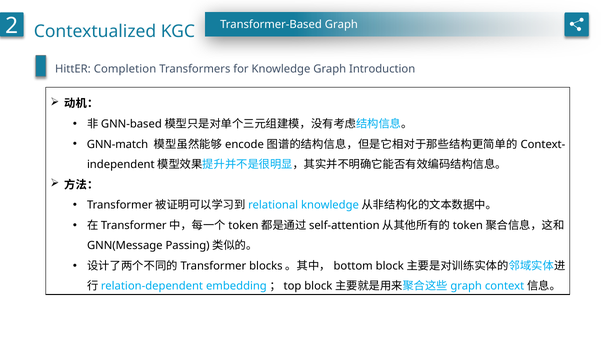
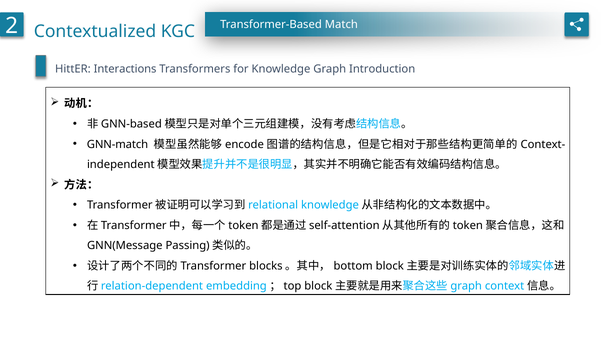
Transformer-Based Graph: Graph -> Match (341, 25)
Completion: Completion -> Interactions (125, 69)
